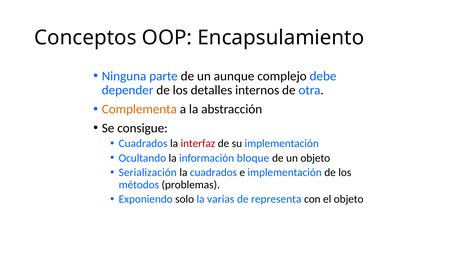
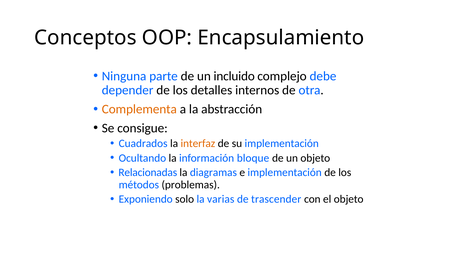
aunque: aunque -> incluido (234, 76)
interfaz colour: red -> orange (198, 144)
Serialización: Serialización -> Relacionadas (148, 173)
la cuadrados: cuadrados -> diagramas (213, 173)
representa: representa -> trascender (276, 199)
